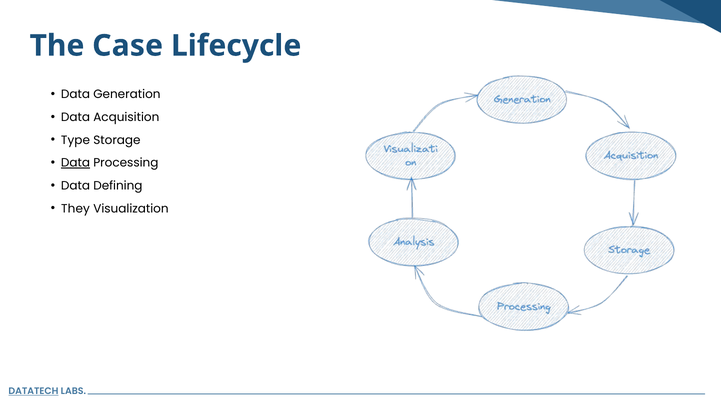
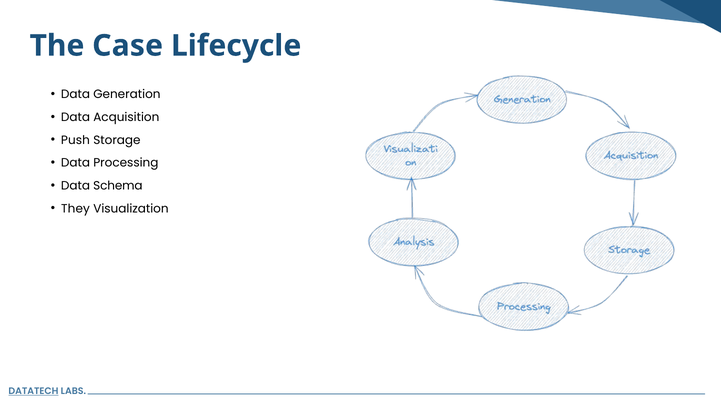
Type: Type -> Push (75, 140)
Data underline: present -> none (76, 163)
Defining: Defining -> Schema (118, 186)
